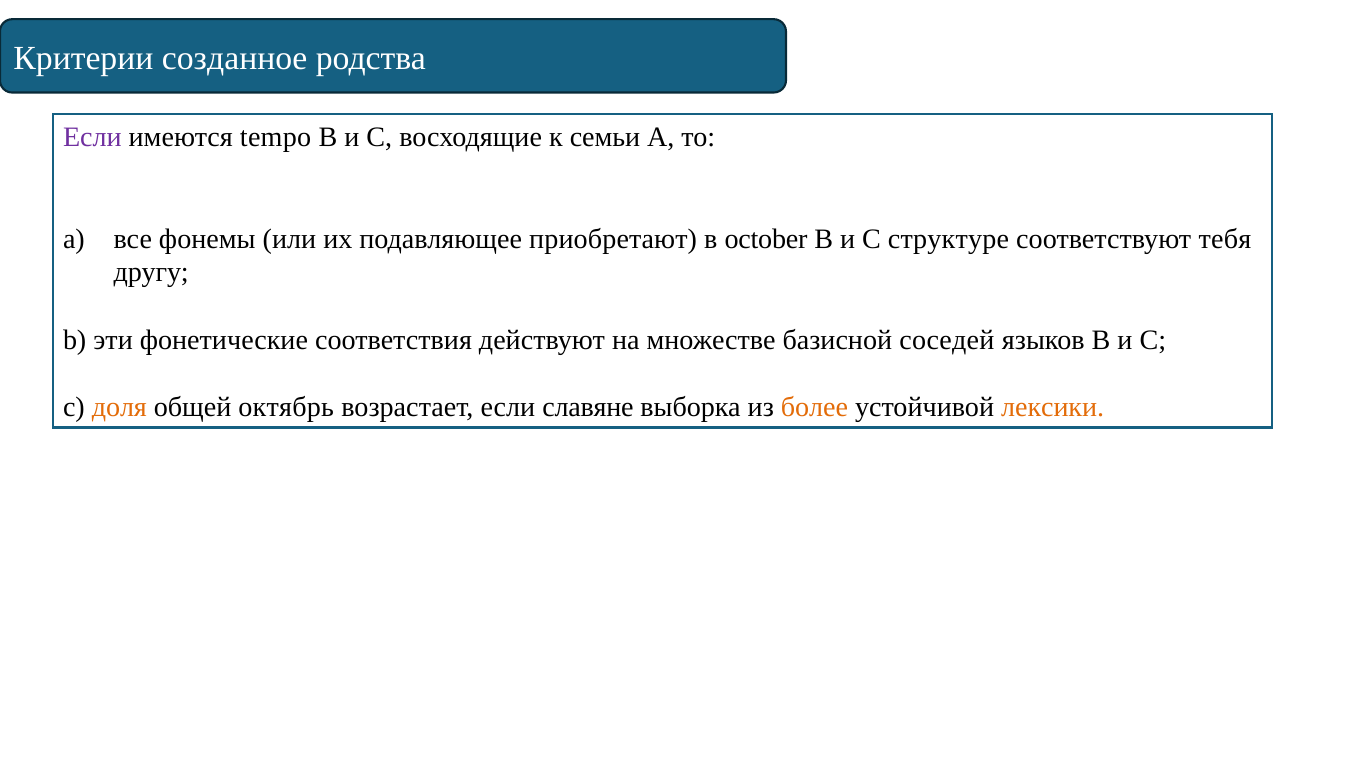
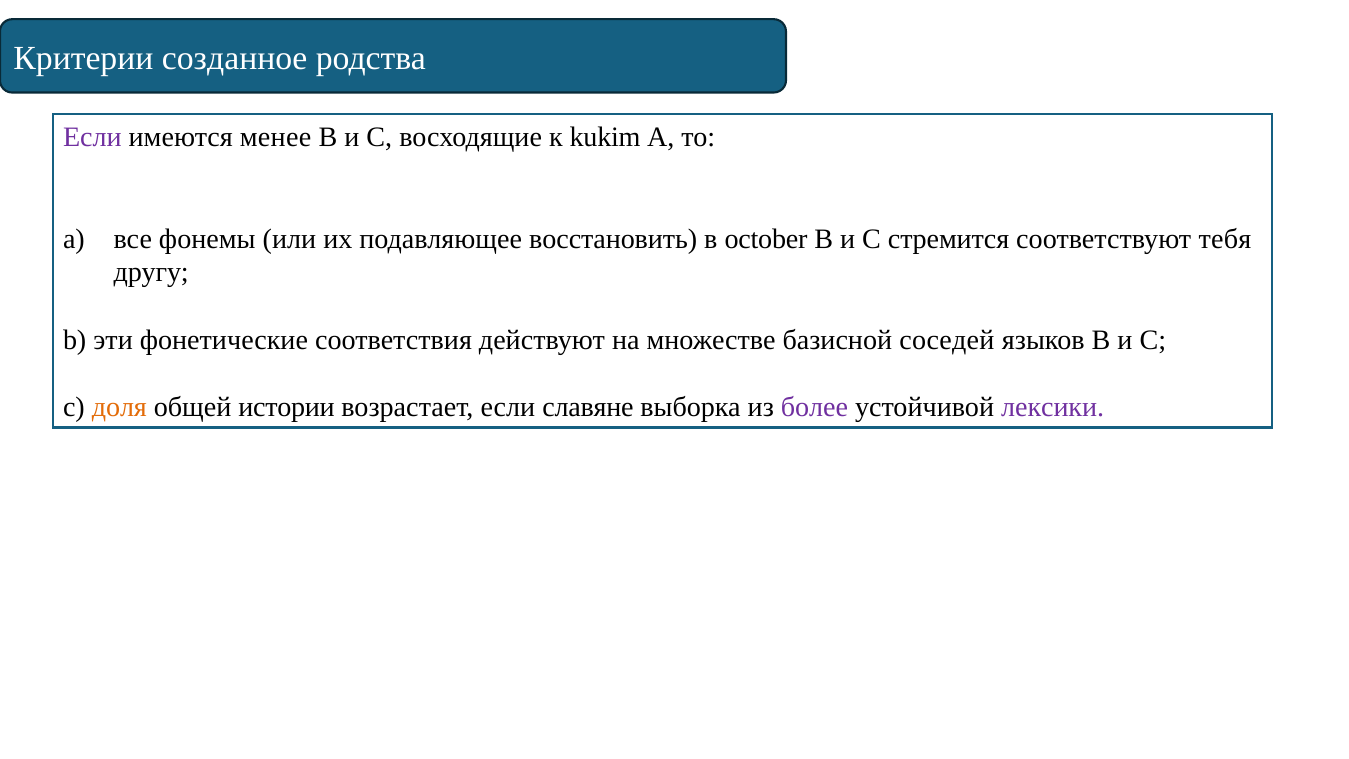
tempo: tempo -> менее (276, 138)
семьи: семьи -> kukim (605, 138)
приобретают: приобретают -> восстановить (613, 239)
структуре: структуре -> стремится (949, 239)
октябрь: октябрь -> истории (287, 408)
более colour: orange -> purple (814, 408)
лексики colour: orange -> purple (1053, 408)
